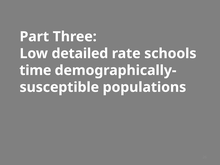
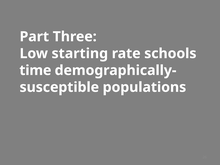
detailed: detailed -> starting (80, 53)
